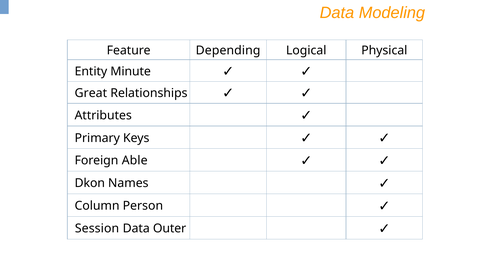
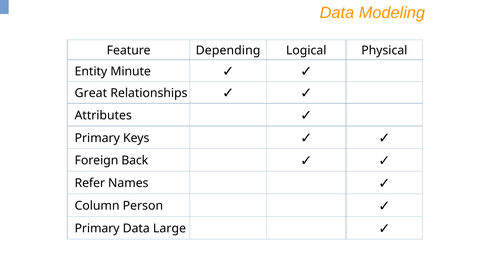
Able: Able -> Back (135, 160)
Dkon: Dkon -> Refer (90, 183)
Session: Session -> Primary (97, 228)
Outer: Outer -> Large (169, 228)
